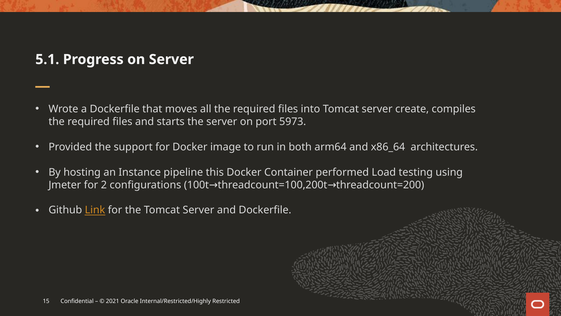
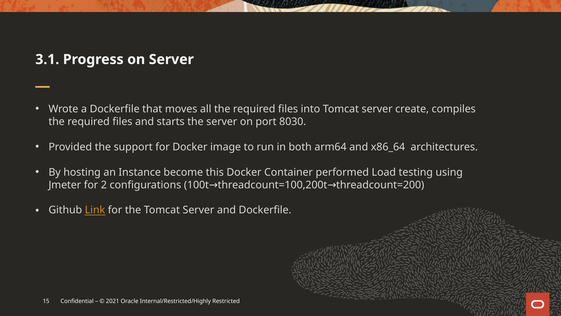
5.1: 5.1 -> 3.1 (47, 59)
5973: 5973 -> 8030 (293, 121)
pipeline: pipeline -> become (183, 172)
